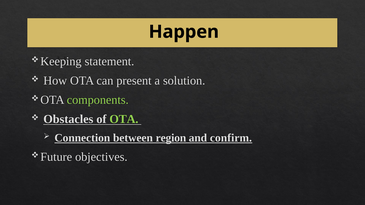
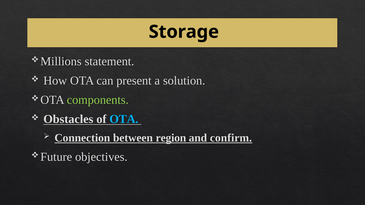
Happen: Happen -> Storage (184, 32)
Keeping: Keeping -> Millions (61, 61)
OTA colour: light green -> light blue (124, 119)
